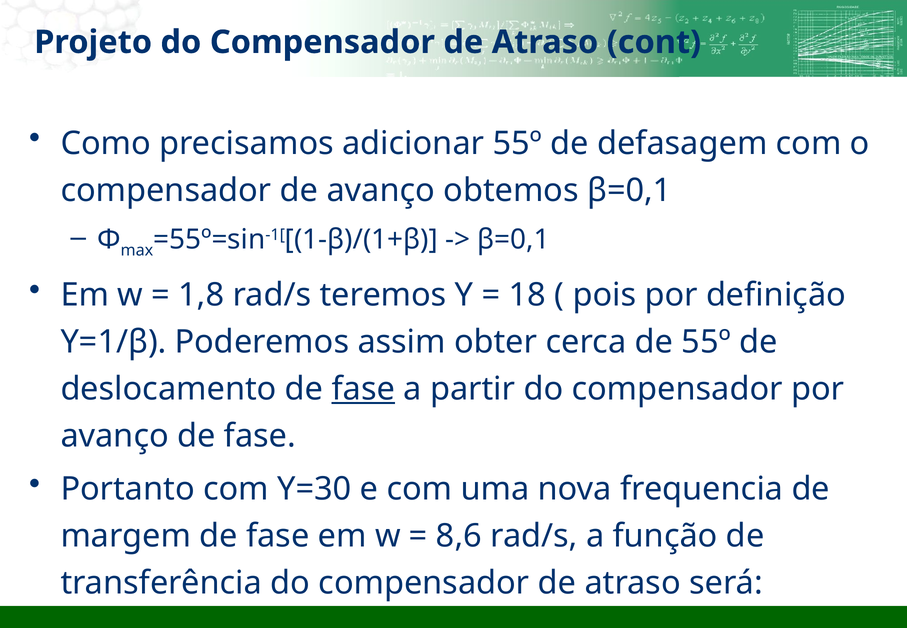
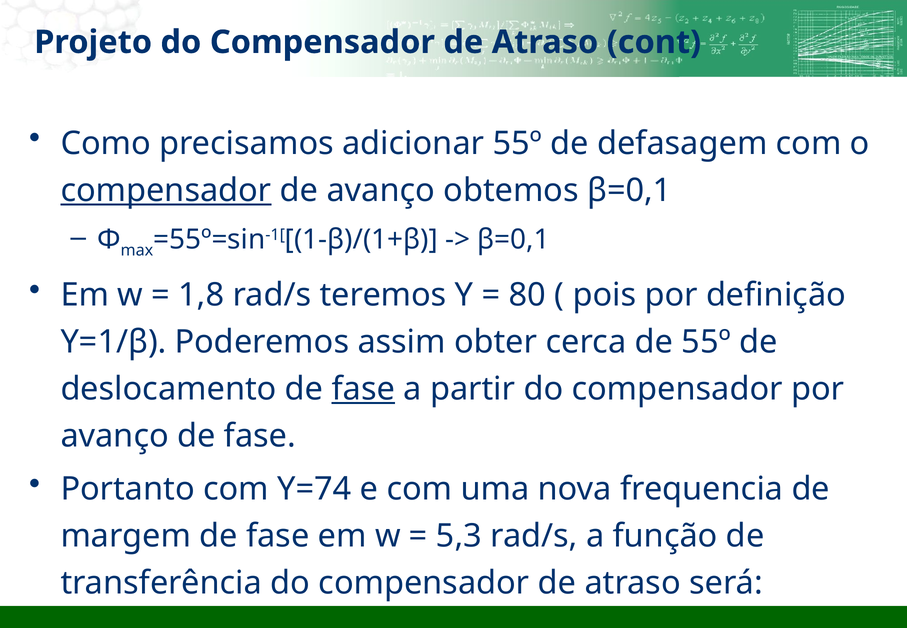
compensador underline: none -> present (166, 190)
18: 18 -> 80 (527, 295)
Y=30: Y=30 -> Y=74 (314, 489)
8,6: 8,6 -> 5,3 (459, 536)
